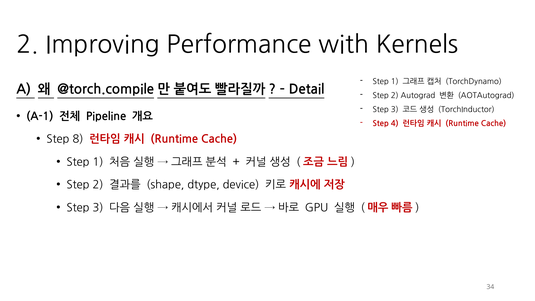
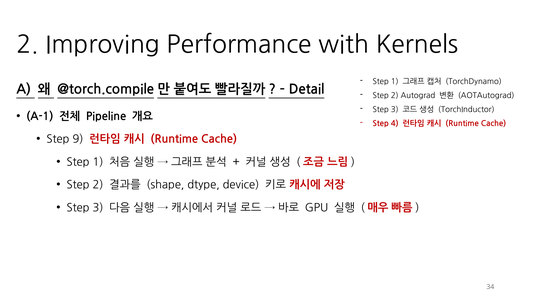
8: 8 -> 9 (78, 139)
